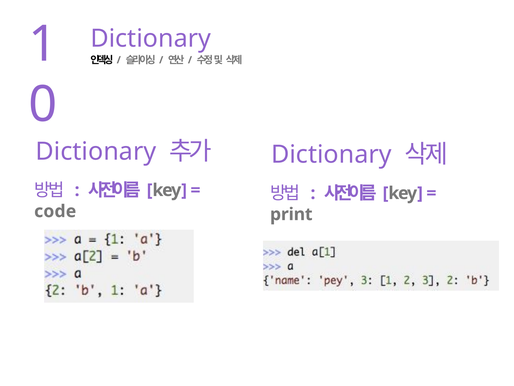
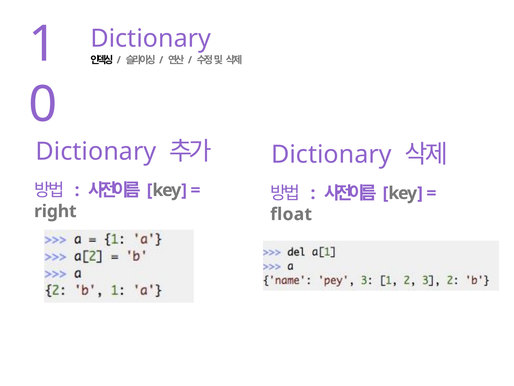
code: code -> right (55, 211)
print: print -> float (291, 214)
